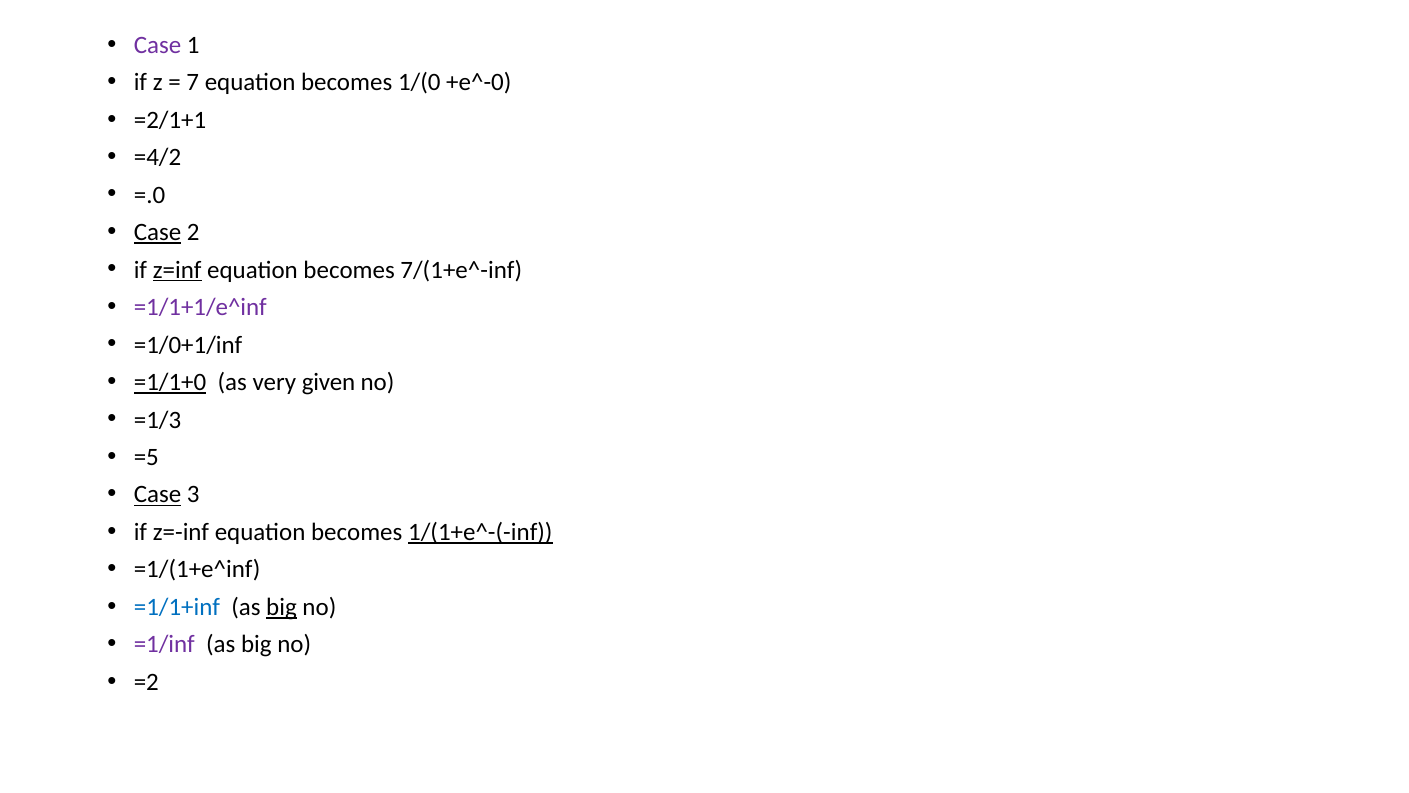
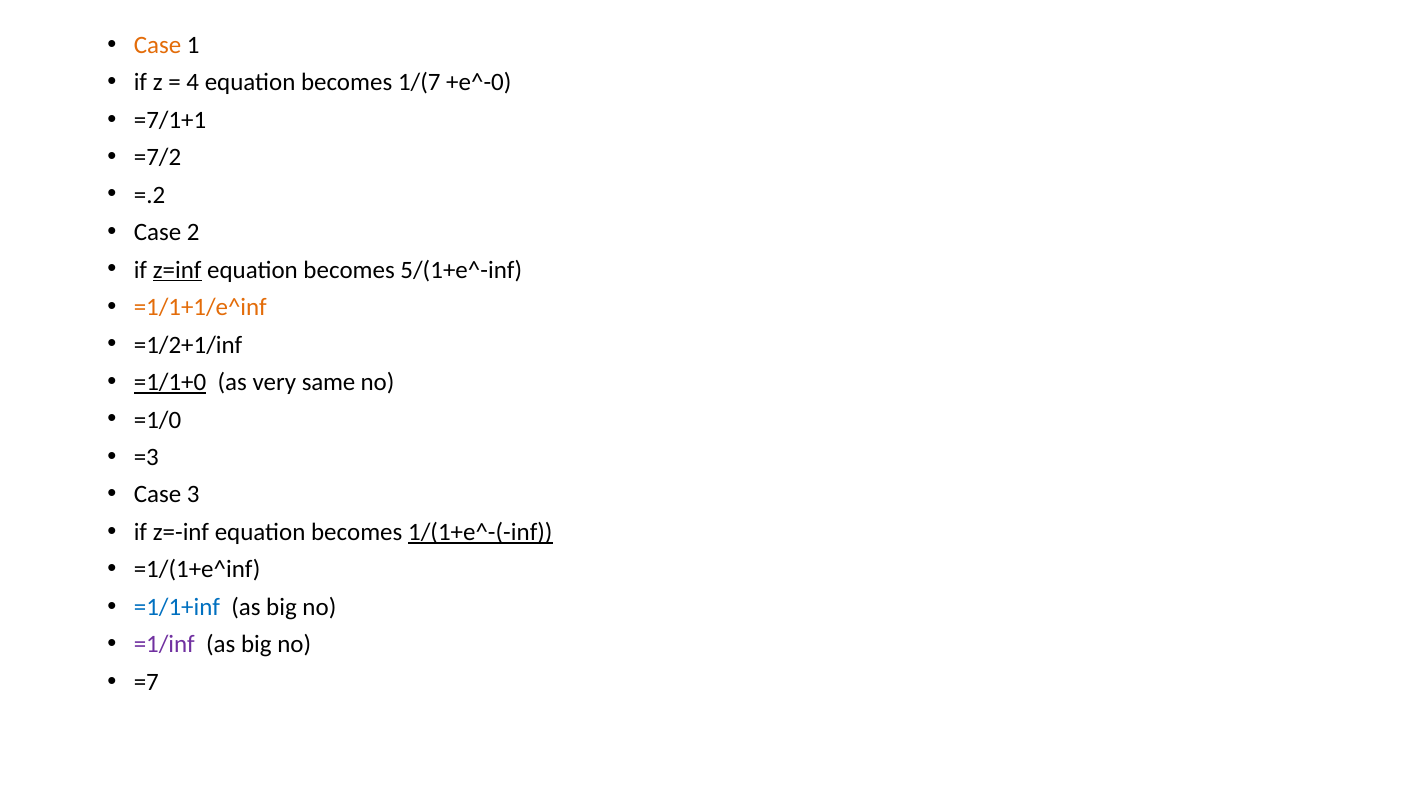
Case colour: purple -> orange (158, 45)
7: 7 -> 4 (193, 83)
1/(0: 1/(0 -> 1/(7 (419, 83)
=2/1+1: =2/1+1 -> =7/1+1 (170, 120)
=4/2: =4/2 -> =7/2 (158, 157)
=.0: =.0 -> =.2 (150, 195)
Case underline: present -> none (158, 232)
7/(1+e^-inf: 7/(1+e^-inf -> 5/(1+e^-inf (461, 270)
=1/1+1/e^inf colour: purple -> orange (200, 307)
=1/0+1/inf: =1/0+1/inf -> =1/2+1/inf (188, 345)
given: given -> same (329, 382)
=1/3: =1/3 -> =1/0 (158, 420)
=5: =5 -> =3 (146, 457)
Case underline: present -> none (158, 494)
big underline: present -> none (282, 607)
=2: =2 -> =7 (146, 682)
